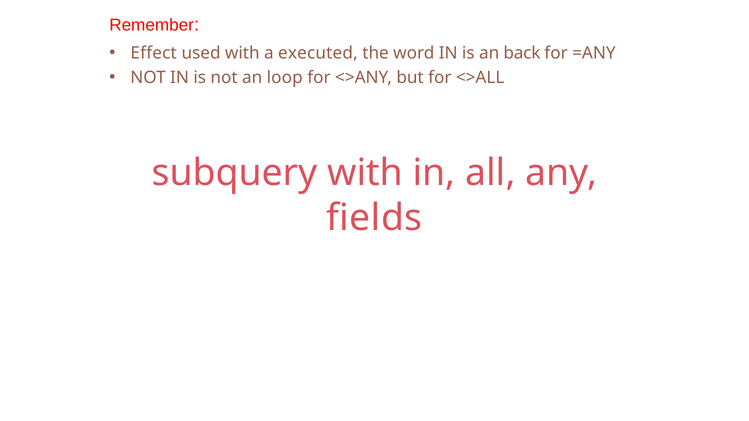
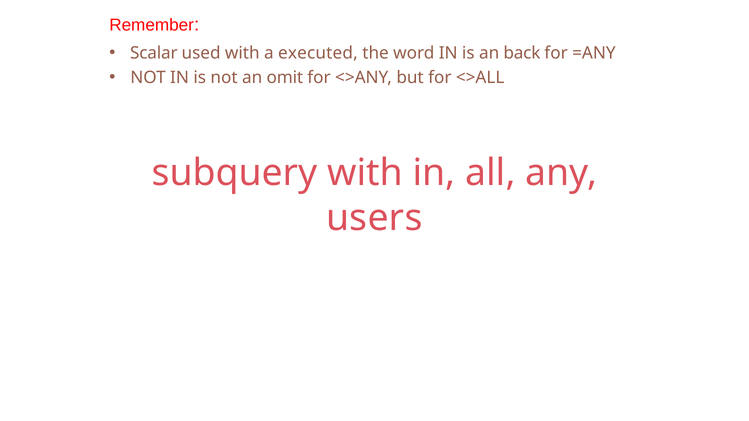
Effect: Effect -> Scalar (154, 53)
loop: loop -> omit (285, 78)
fields: fields -> users (374, 218)
